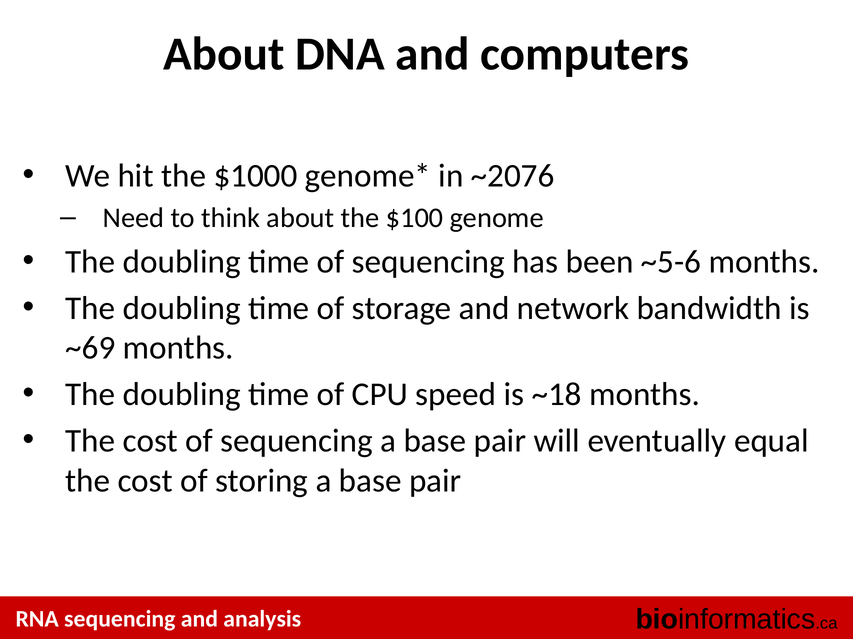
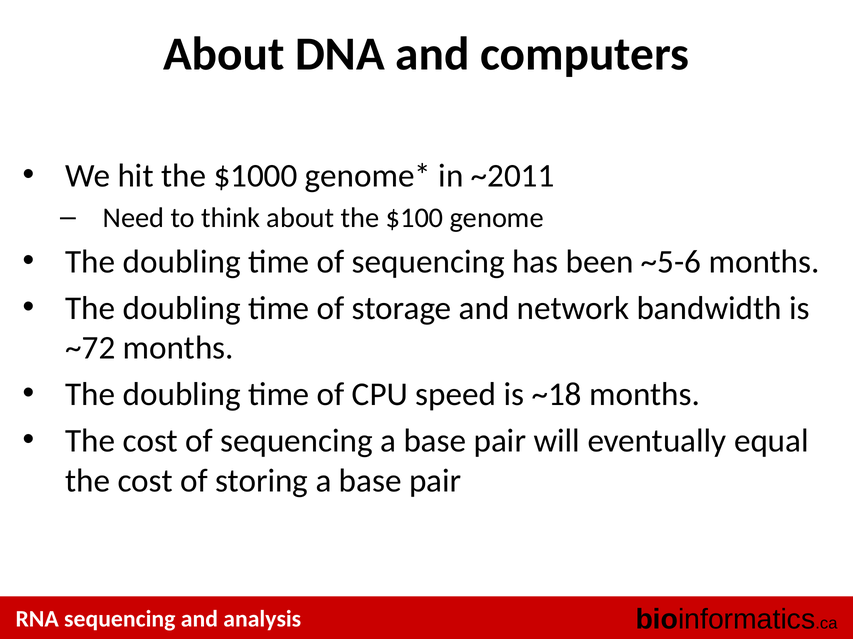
~2076: ~2076 -> ~2011 (513, 176)
~69: ~69 -> ~72 (90, 348)
